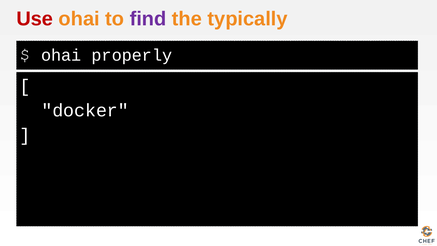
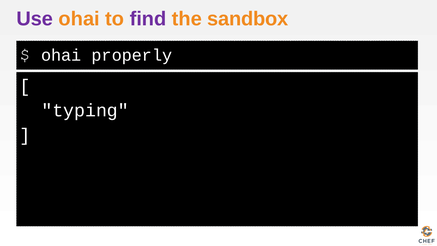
Use colour: red -> purple (35, 19)
typically: typically -> sandbox (248, 19)
docker: docker -> typing (85, 111)
